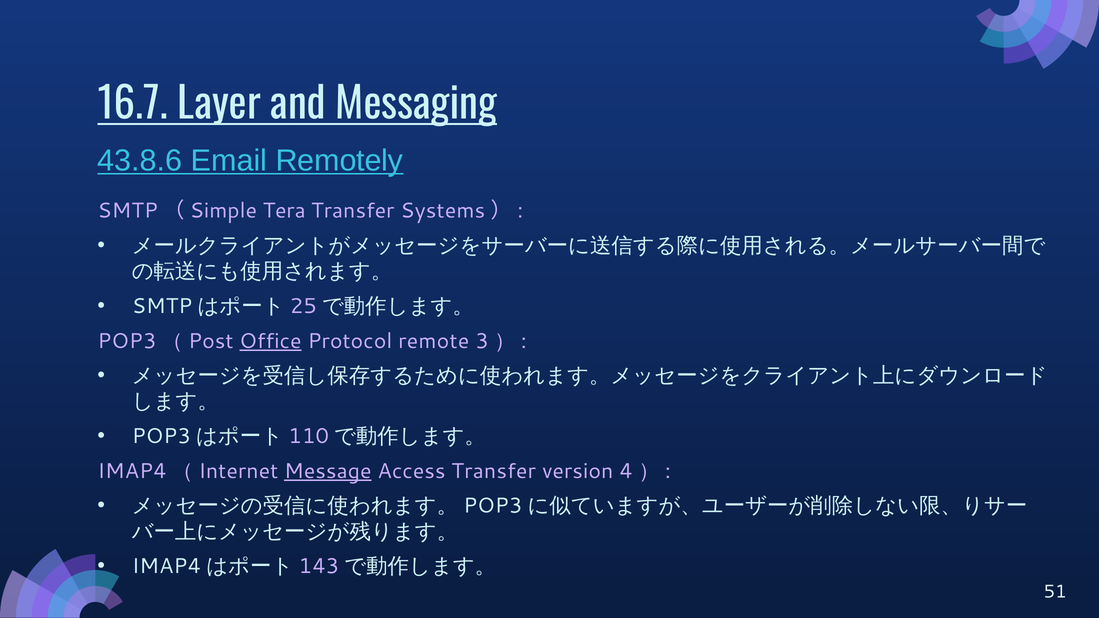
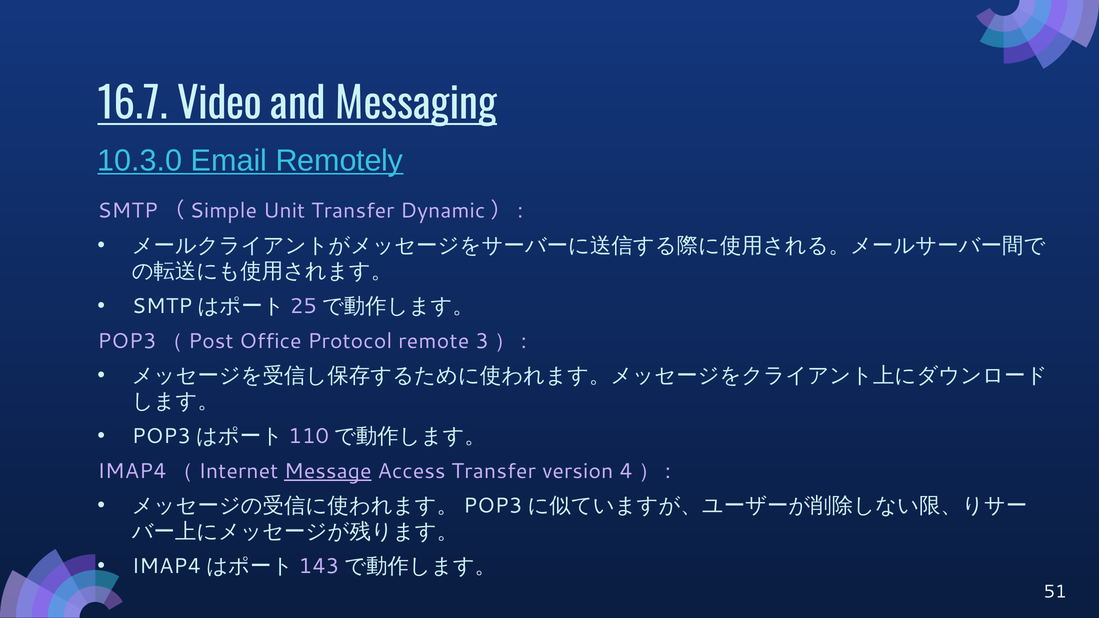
Layer: Layer -> Video (219, 104)
43.8.6: 43.8.6 -> 10.3.0 (140, 160)
Tera: Tera -> Unit (284, 211)
Systems: Systems -> Dynamic (443, 211)
Office underline: present -> none (270, 341)
